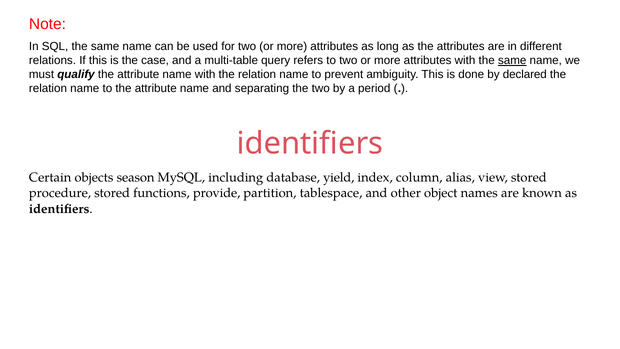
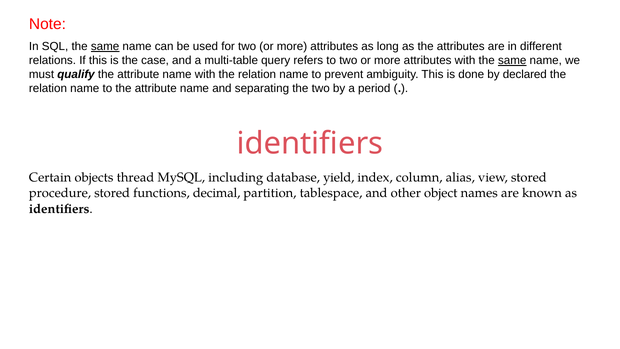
same underline: none -> present (105, 47)
season: season -> thread (135, 178)
provide: provide -> decimal (217, 193)
